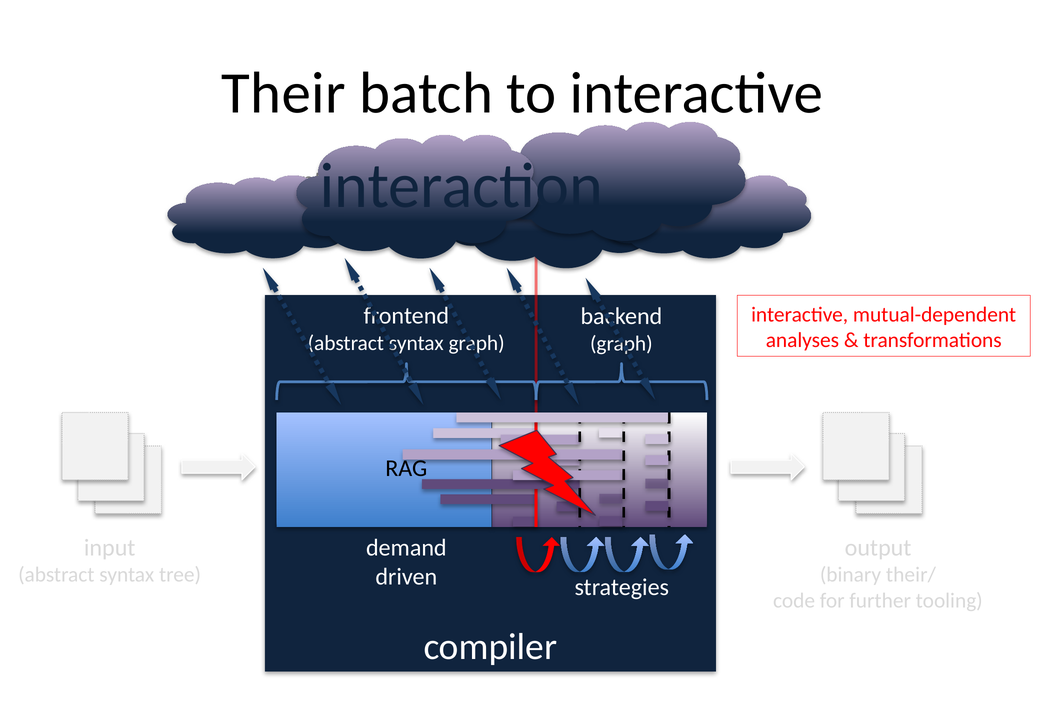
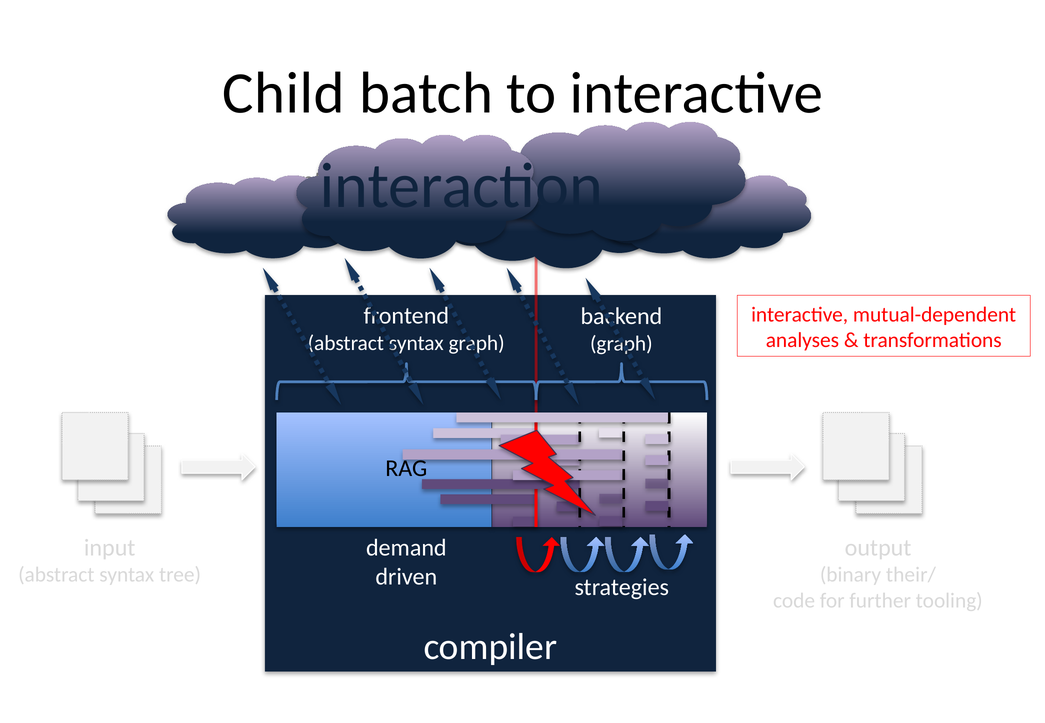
Their: Their -> Child (283, 93)
